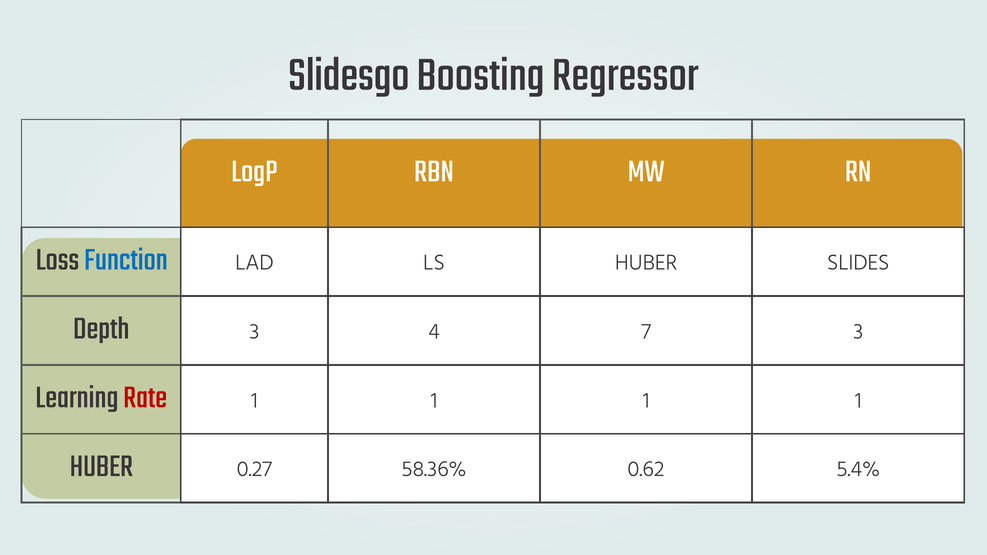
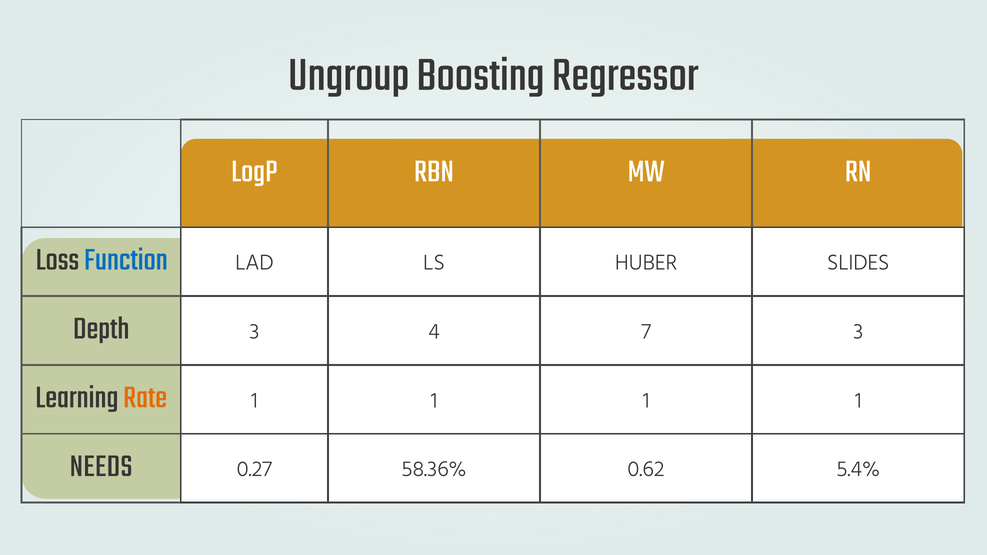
Slidesgo: Slidesgo -> Ungroup (349, 74)
Rate colour: red -> orange (145, 397)
HUBER: HUBER -> NEEDS (101, 465)
